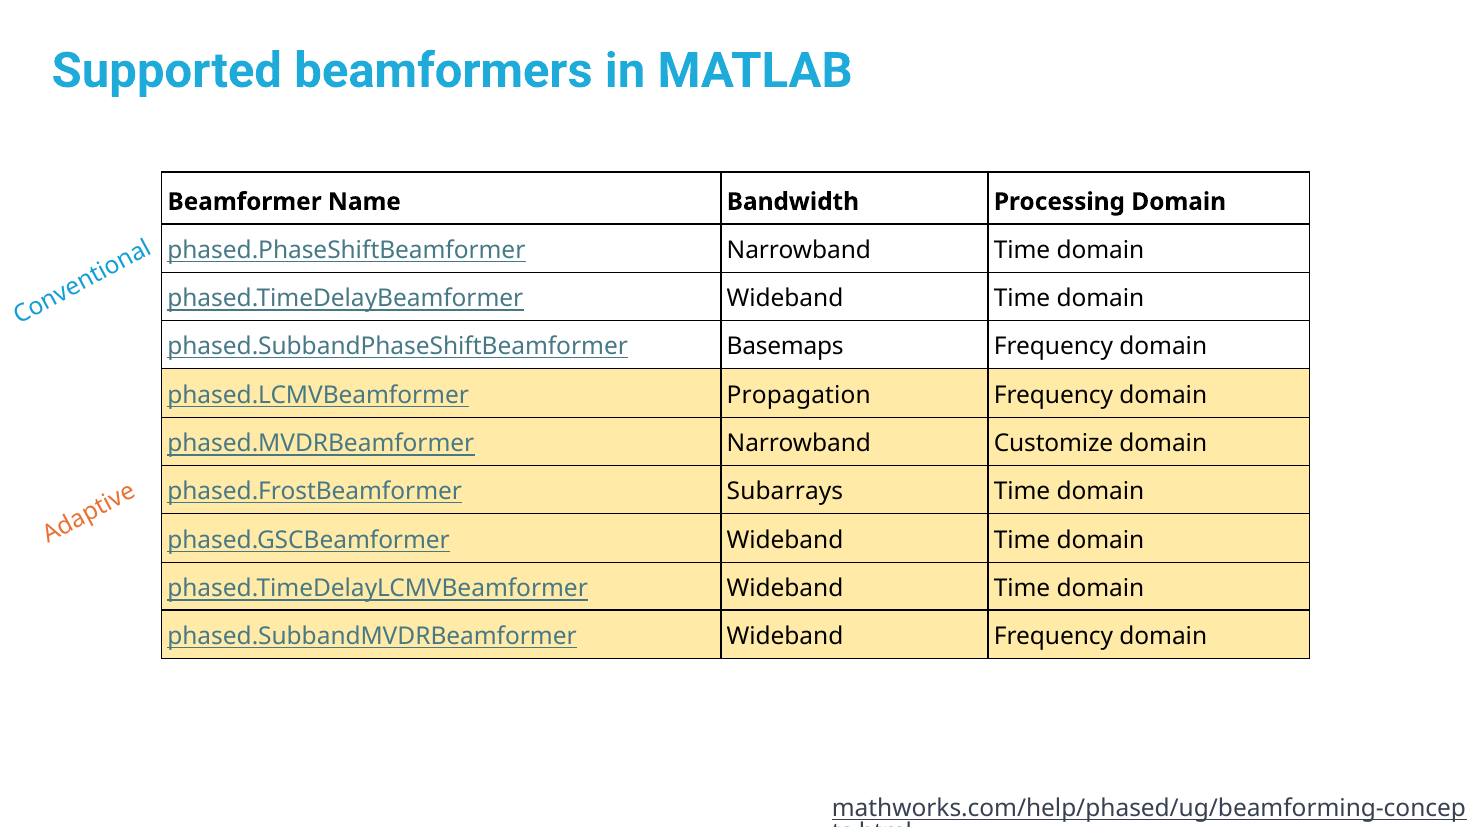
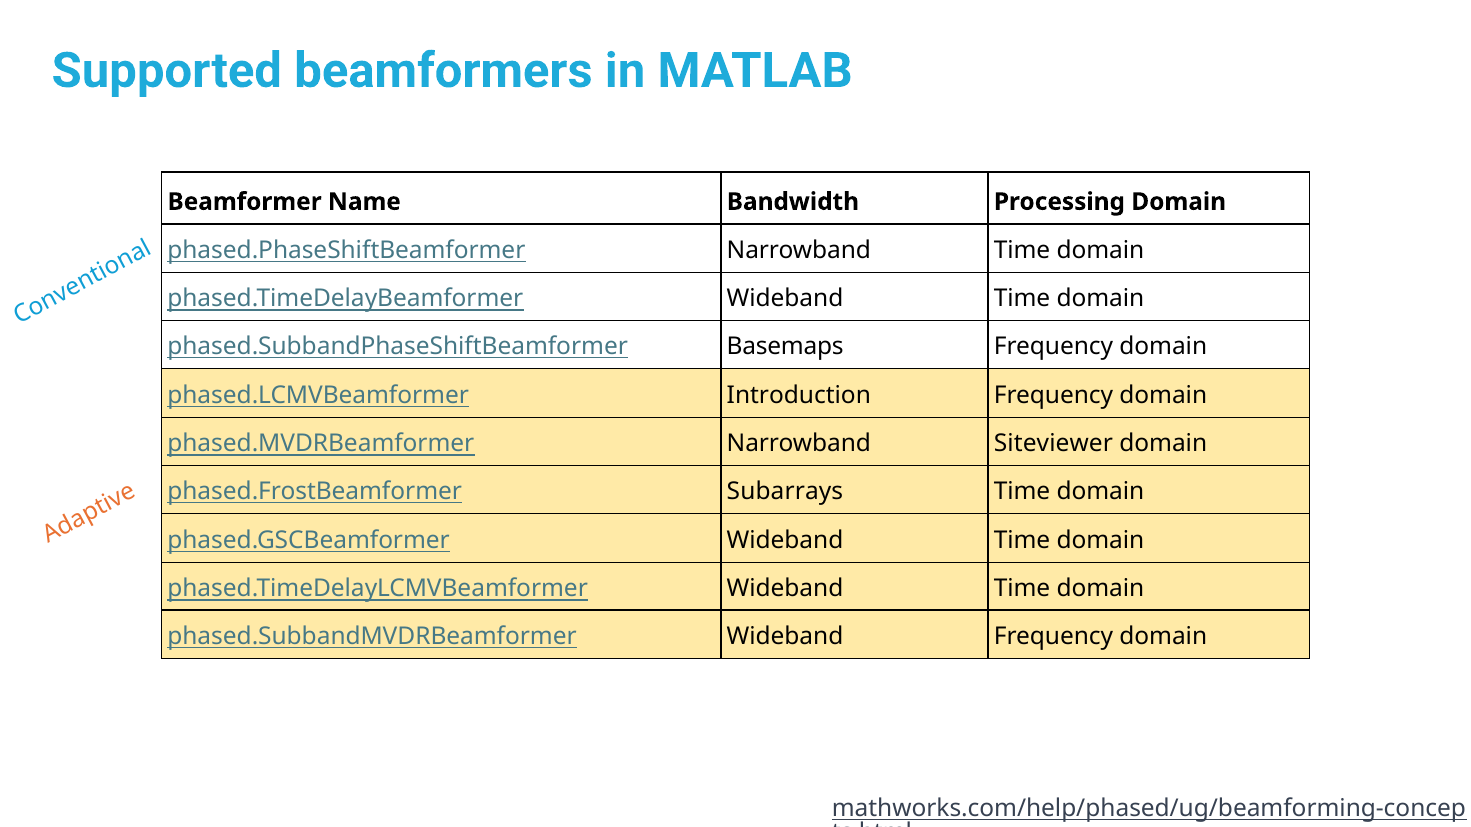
Propagation: Propagation -> Introduction (799, 395)
Customize: Customize -> Siteviewer (1053, 444)
